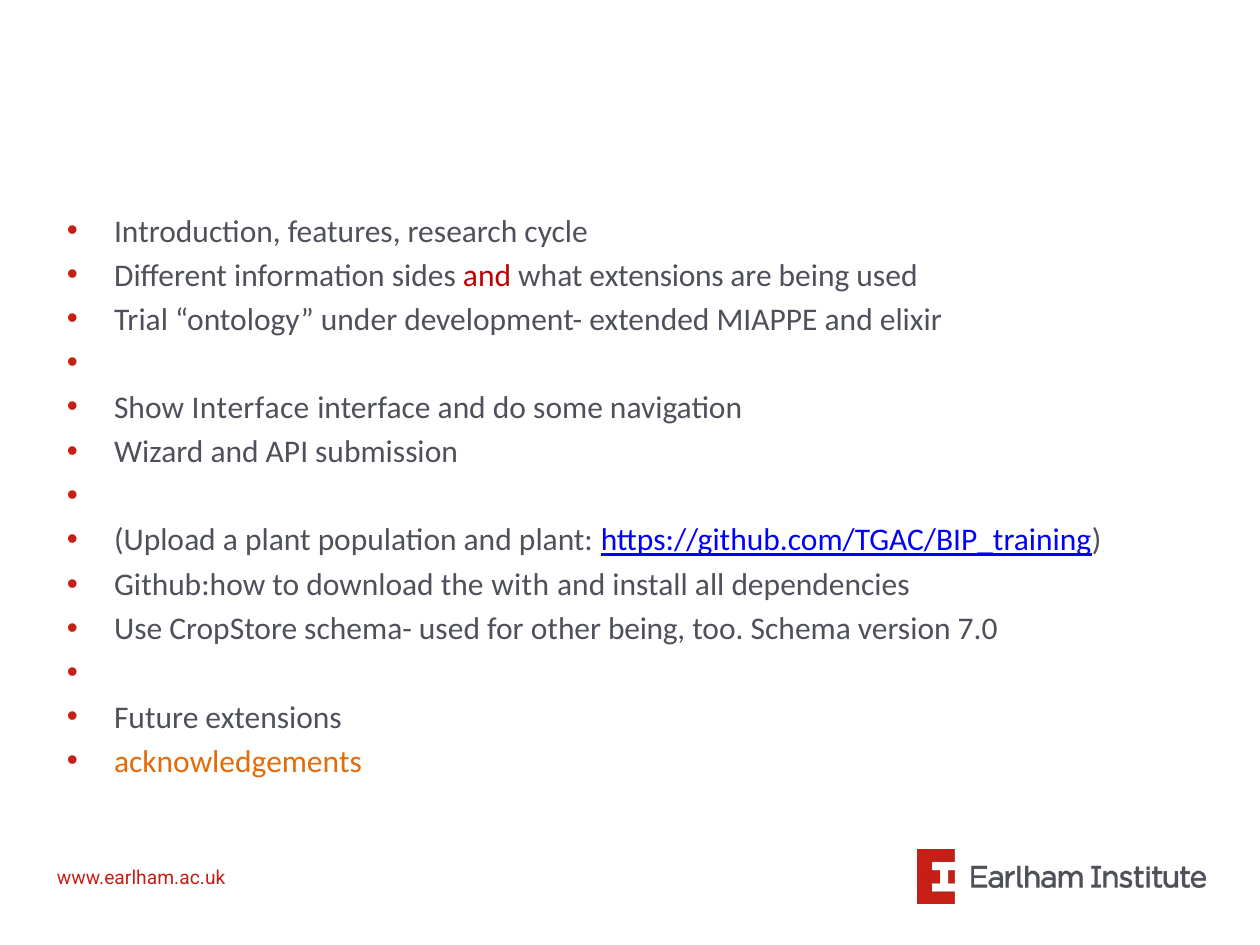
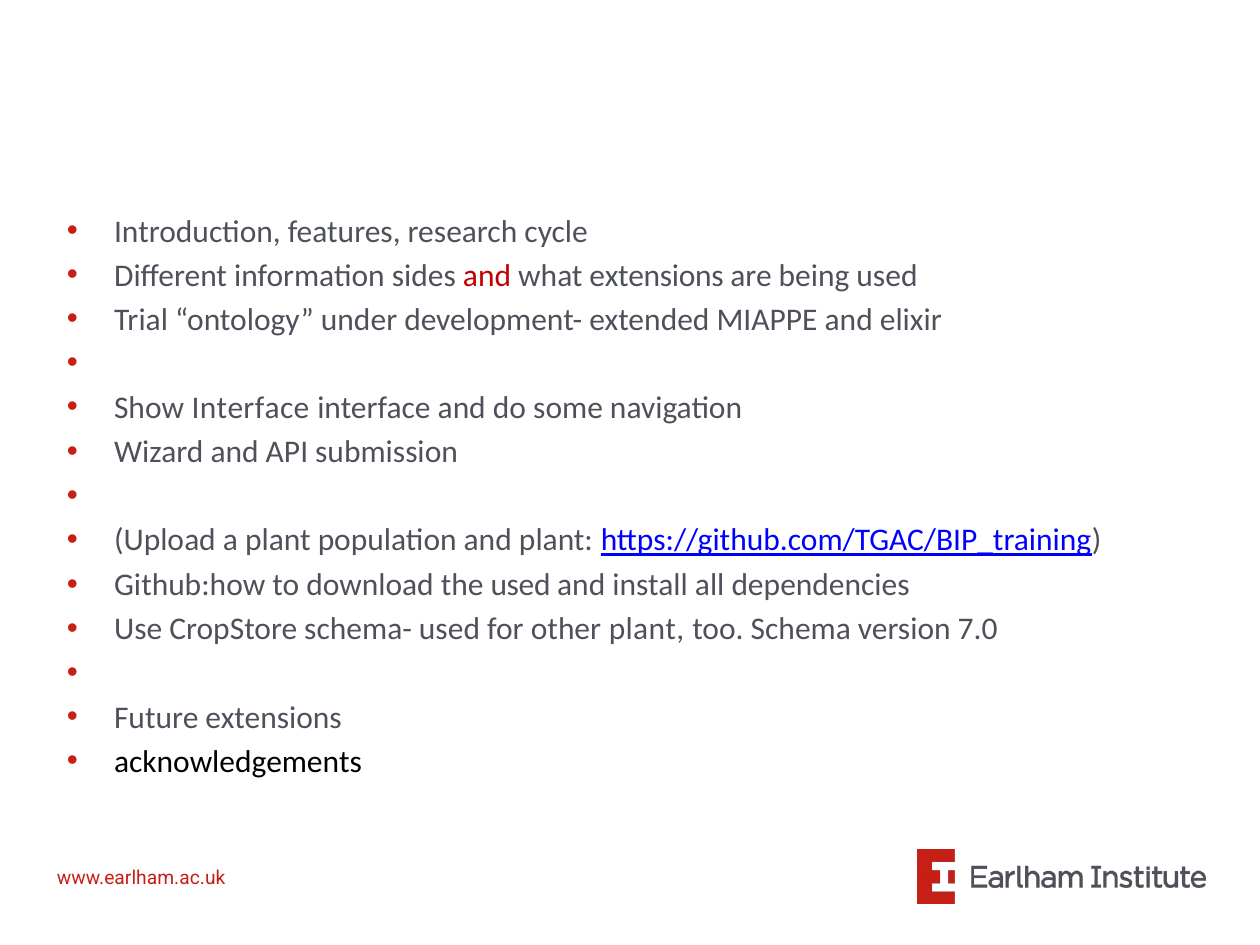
the with: with -> used (521, 585)
other being: being -> plant (646, 629)
acknowledgements colour: orange -> black (238, 762)
